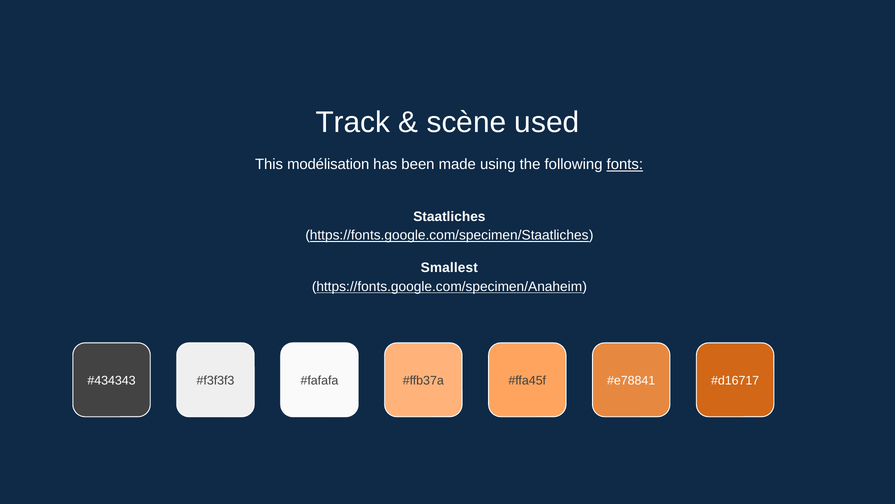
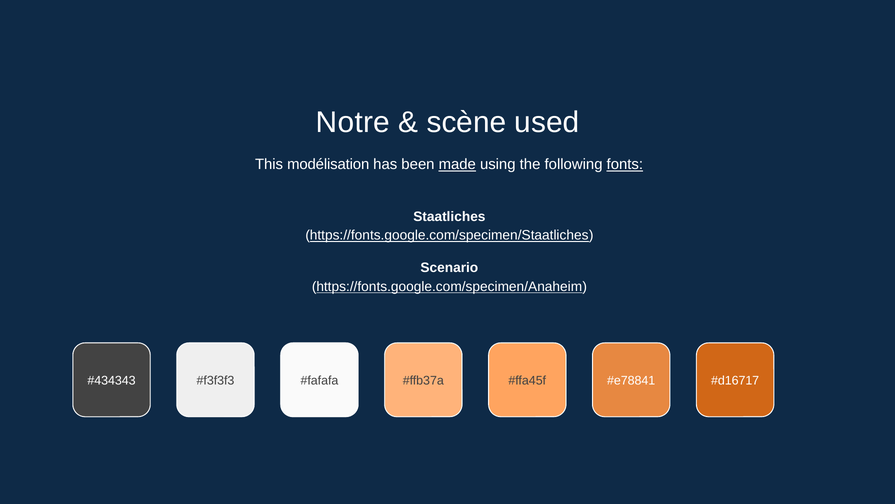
Track: Track -> Notre (353, 122)
made underline: none -> present (457, 164)
Smallest: Smallest -> Scenario (449, 268)
